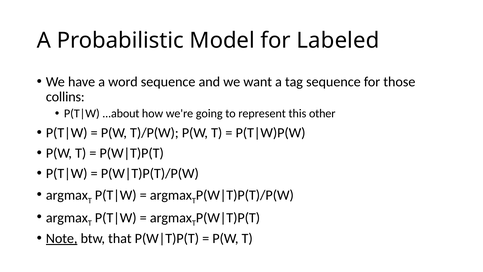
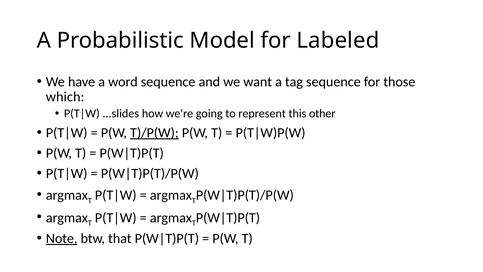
collins: collins -> which (65, 97)
...about: ...about -> ...slides (121, 114)
T)/P(W underline: none -> present (154, 133)
